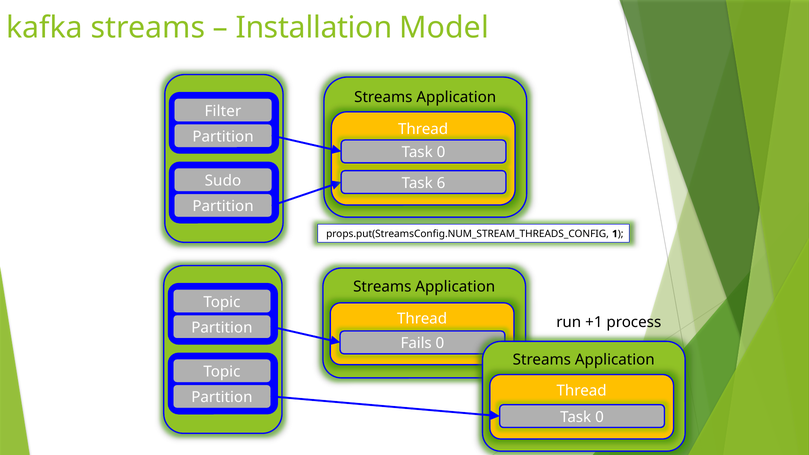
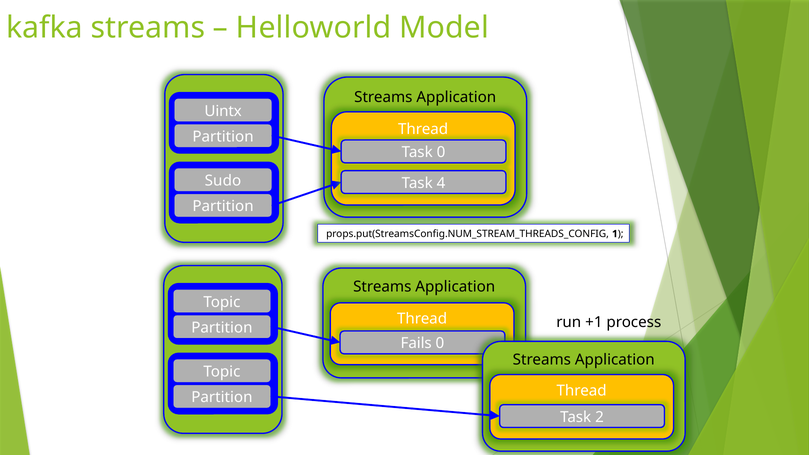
Installation: Installation -> Helloworld (314, 28)
Filter: Filter -> Uintx (223, 111)
6: 6 -> 4 (441, 183)
0: 0 -> 2 (600, 417)
